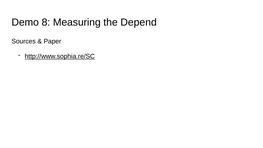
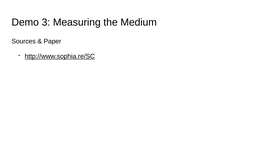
8: 8 -> 3 (46, 22)
Depend: Depend -> Medium (139, 22)
